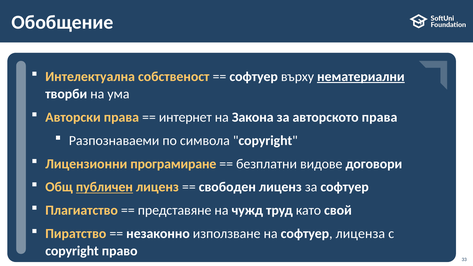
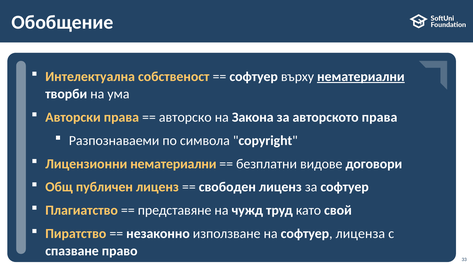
интернет: интернет -> авторско (185, 117)
Лицензионни програмиране: програмиране -> нематериални (173, 164)
публичен underline: present -> none (104, 187)
copyright: copyright -> спазване (72, 251)
